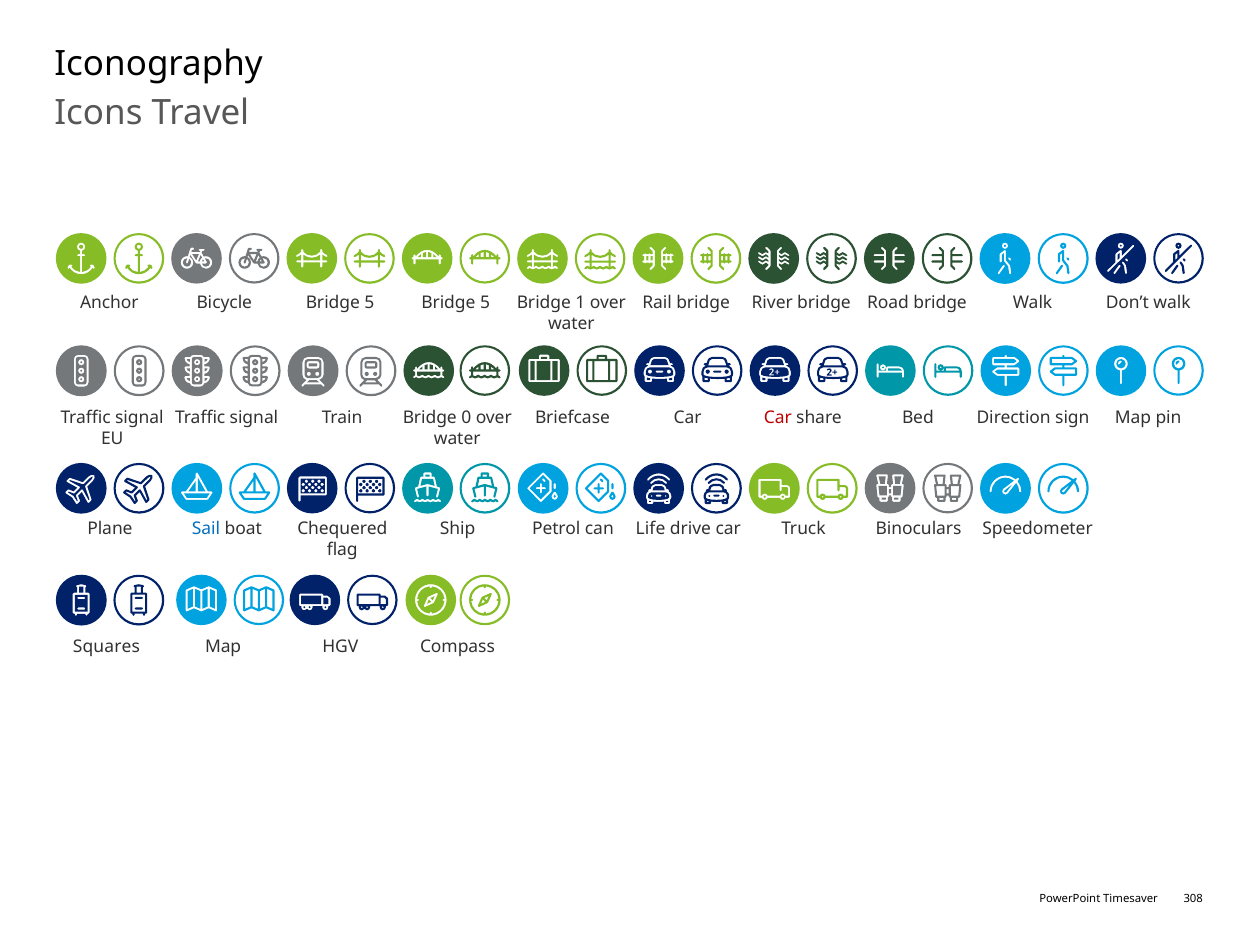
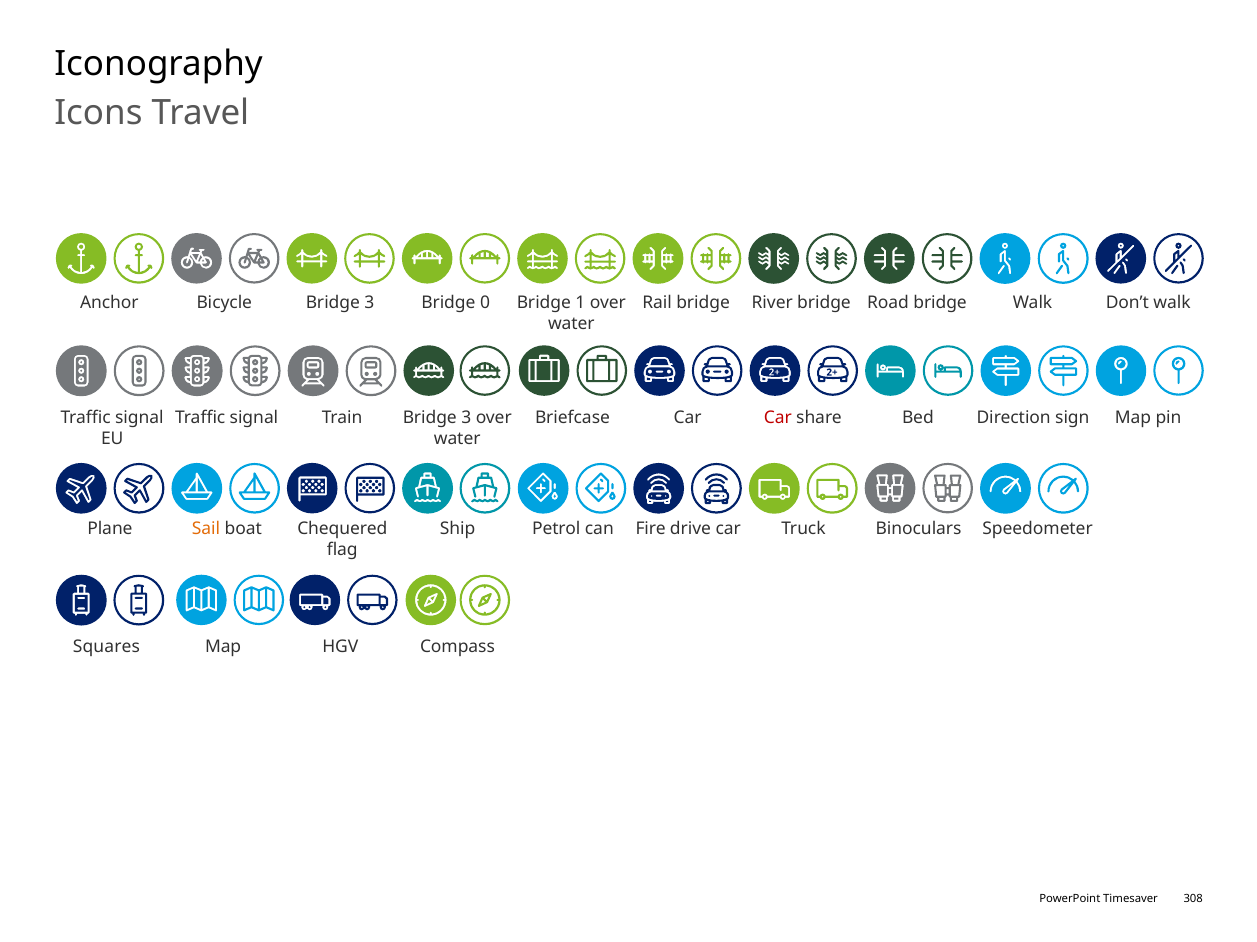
Bicycle Bridge 5: 5 -> 3 (369, 303)
5: 5 -> 0 (485, 303)
0: 0 -> 3 (466, 419)
Sail colour: blue -> orange (206, 529)
Life: Life -> Fire (651, 529)
